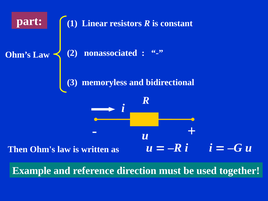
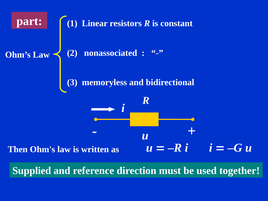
Example: Example -> Supplied (32, 171)
